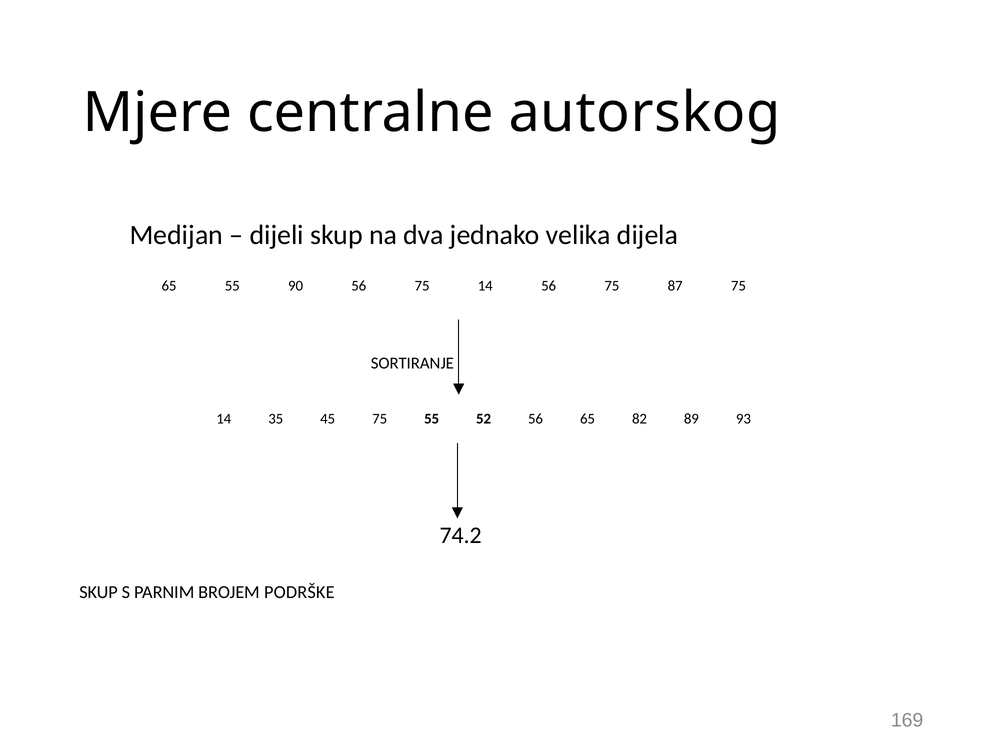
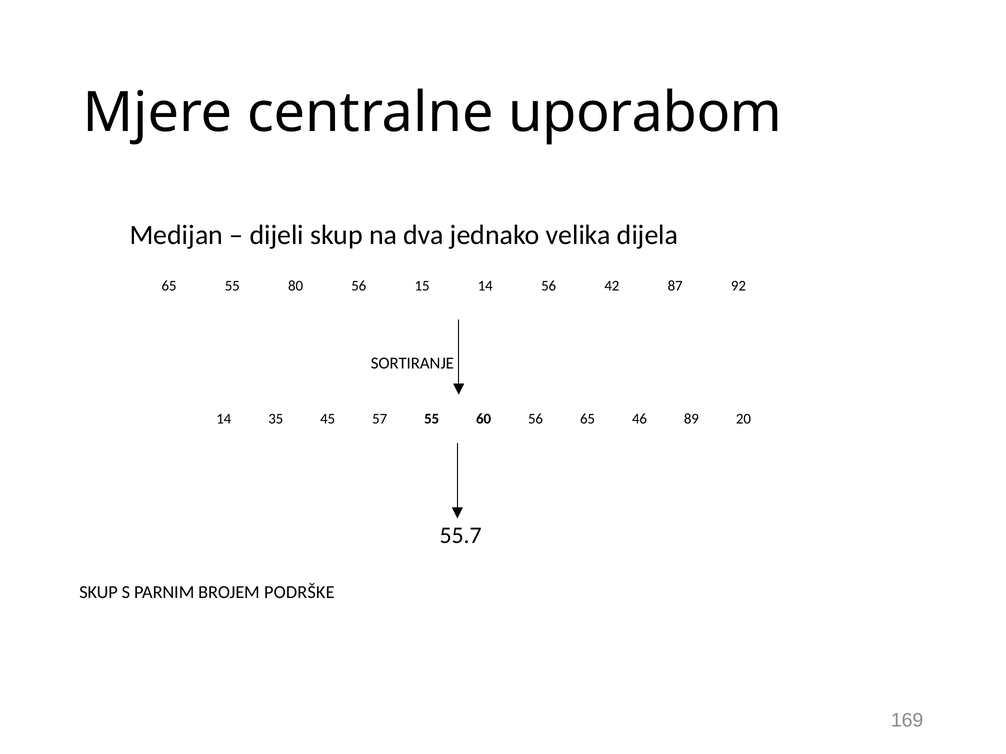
autorskog: autorskog -> uporabom (645, 113)
90: 90 -> 80 (296, 286)
75: 75 -> 15 (422, 286)
14 56 75: 75 -> 42 (612, 286)
87 75: 75 -> 92 (738, 286)
45 75: 75 -> 57 (380, 419)
52: 52 -> 60 (484, 419)
82: 82 -> 46 (640, 419)
93: 93 -> 20 (743, 419)
74.2: 74.2 -> 55.7 (461, 536)
